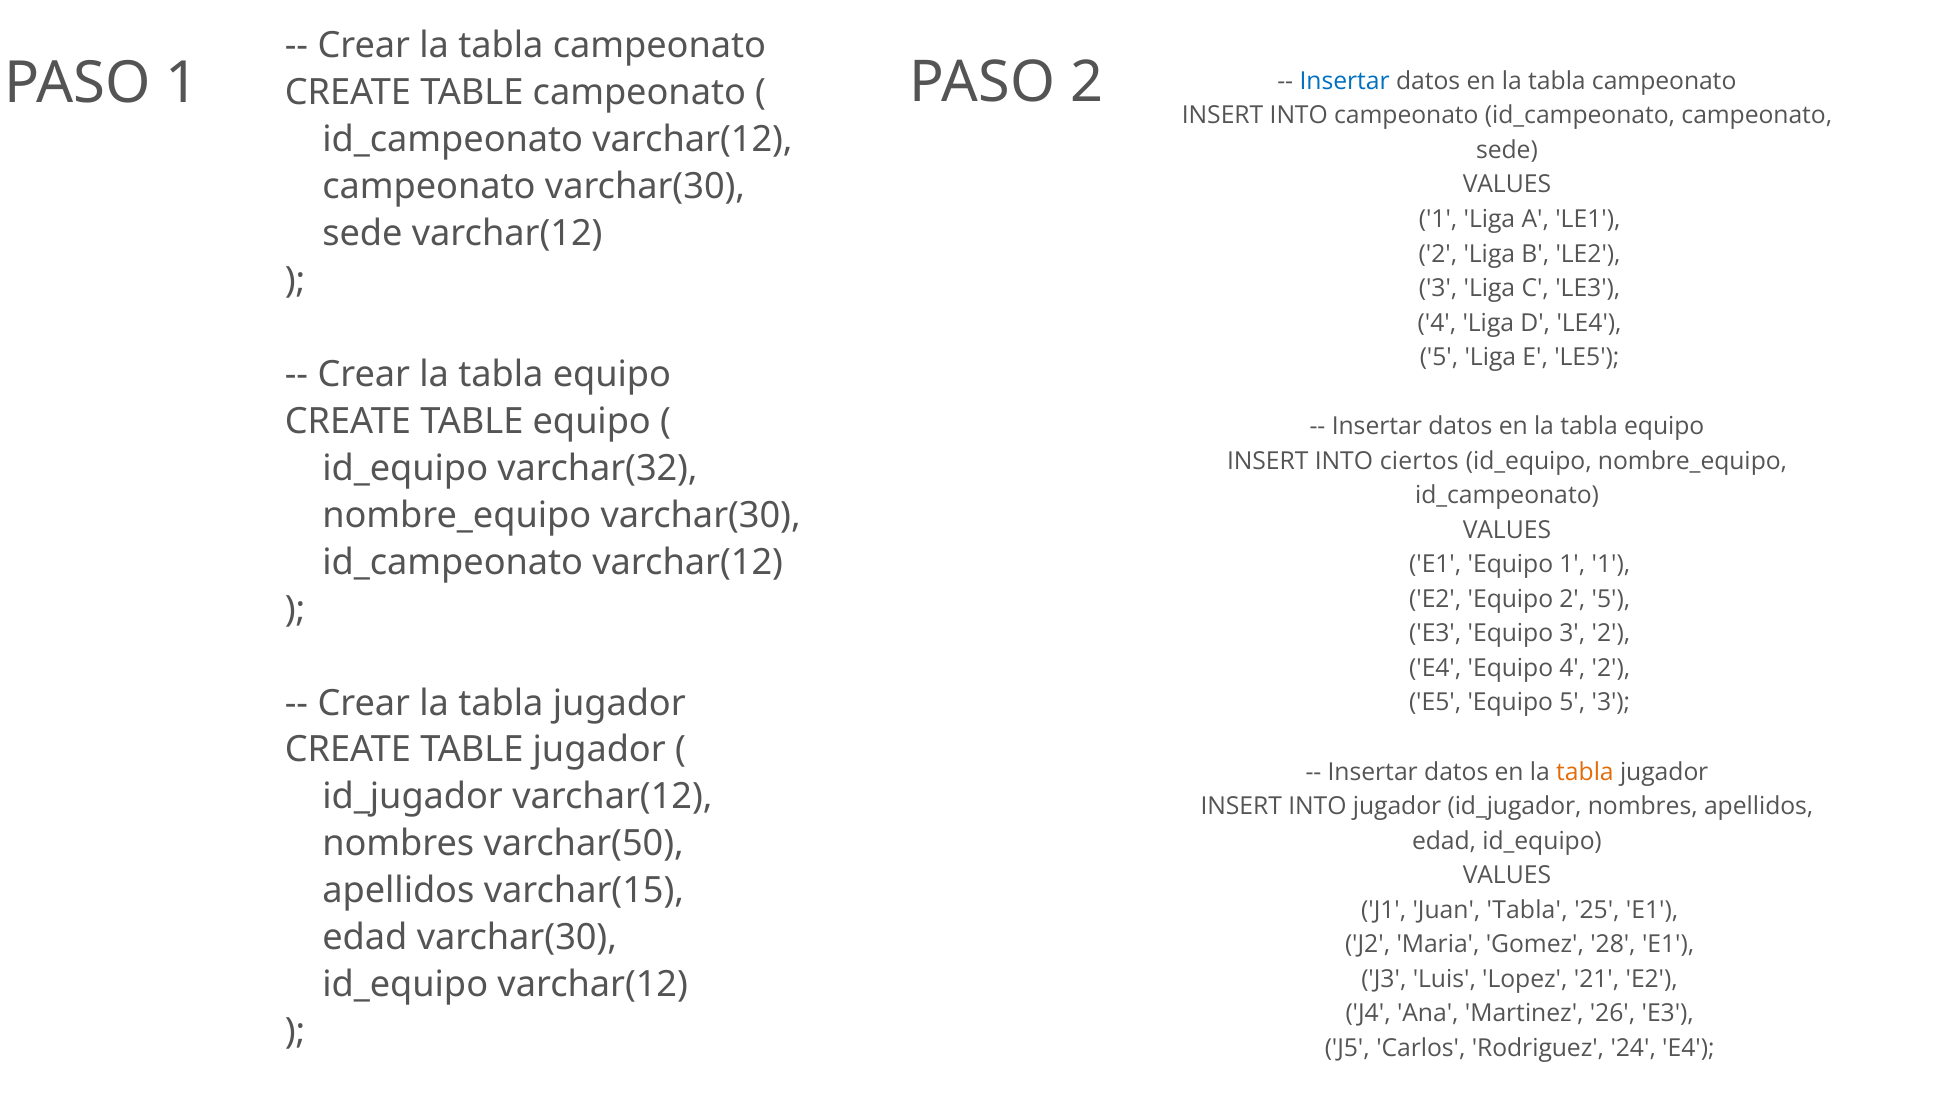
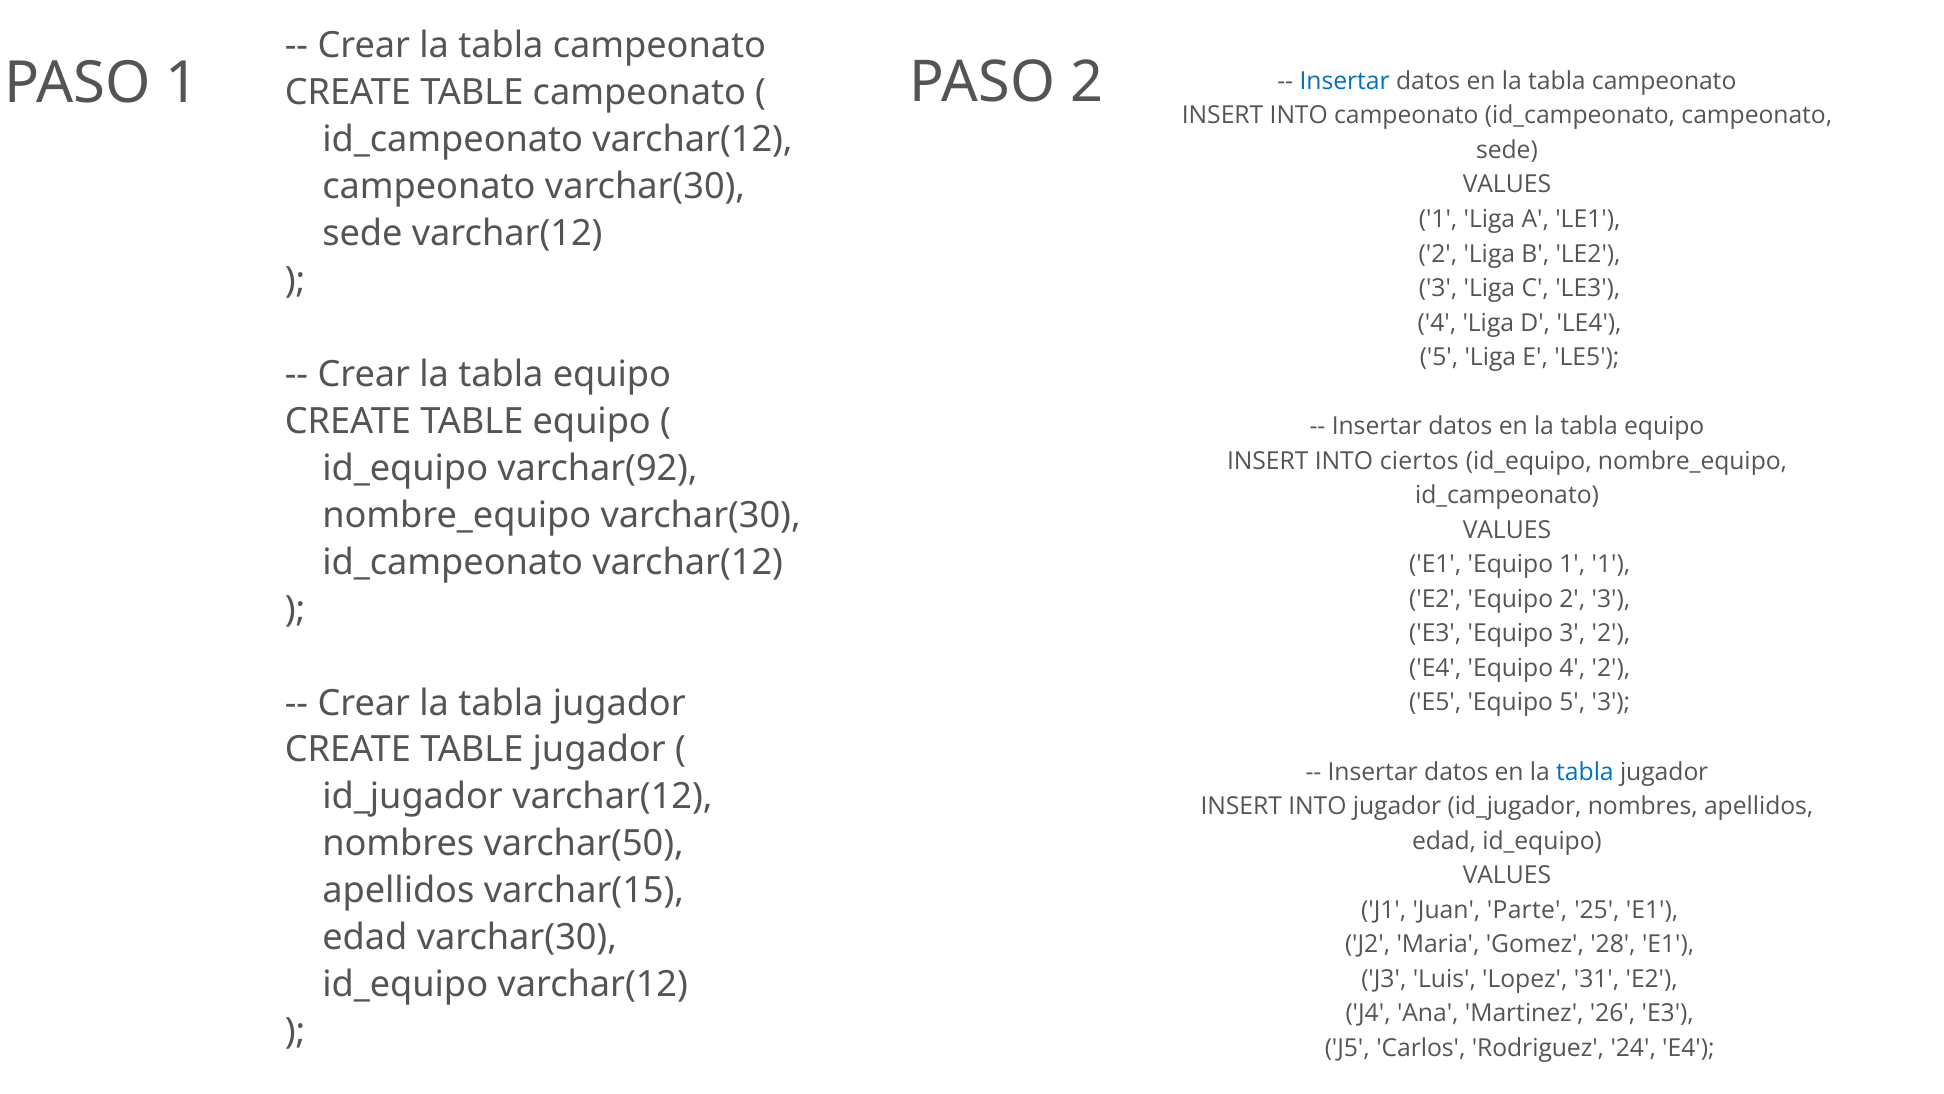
varchar(32: varchar(32 -> varchar(92 (598, 468)
2 5: 5 -> 3 (1611, 599)
tabla colour: orange -> blue (1585, 772)
Juan Tabla: Tabla -> Parte (1527, 910)
21: 21 -> 31 (1597, 979)
